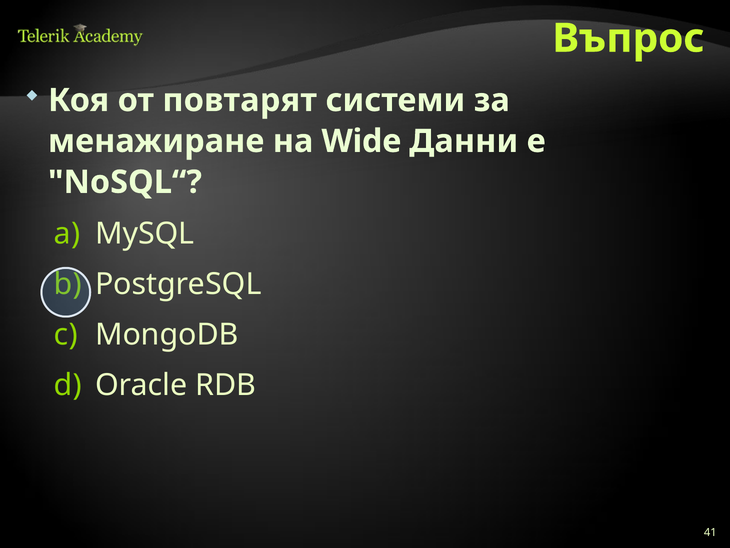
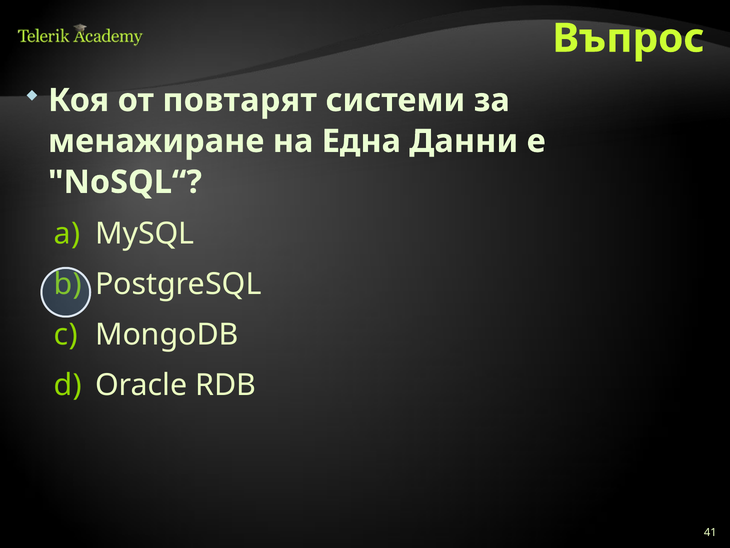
Wide: Wide -> Една (361, 141)
